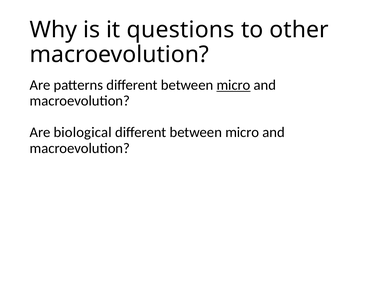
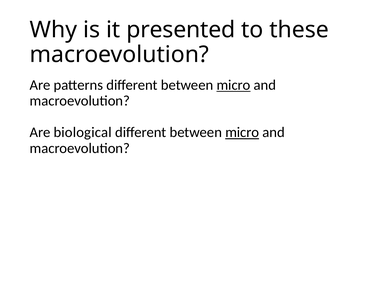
questions: questions -> presented (181, 30)
other: other -> these (299, 30)
micro underline: none -> present (242, 133)
